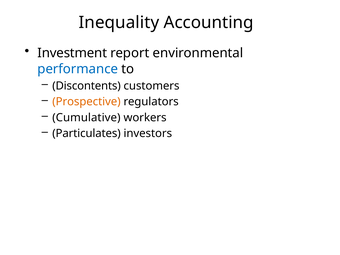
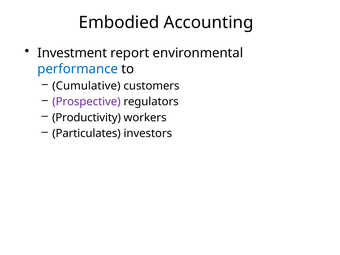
Inequality: Inequality -> Embodied (119, 22)
Discontents: Discontents -> Cumulative (86, 86)
Prospective colour: orange -> purple (86, 102)
Cumulative: Cumulative -> Productivity (87, 118)
